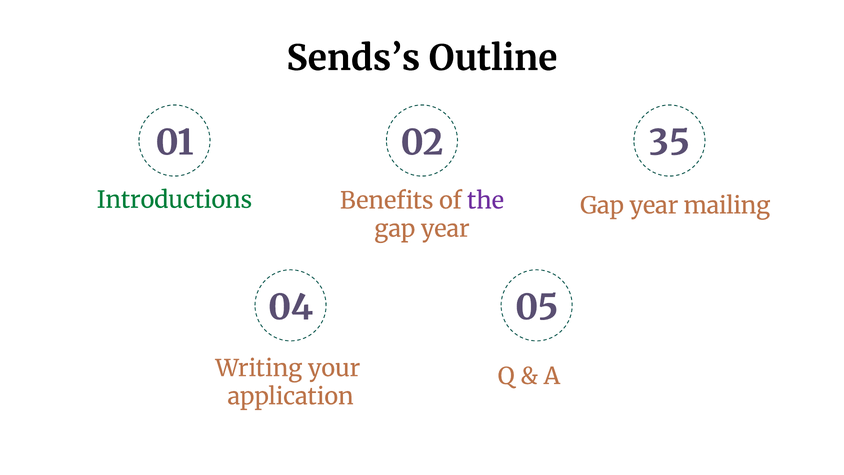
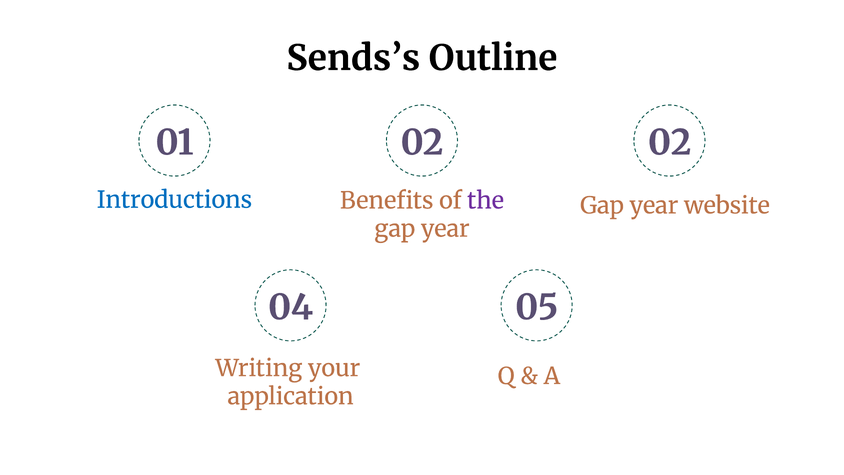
02 35: 35 -> 02 (670, 143)
Introductions colour: green -> blue (174, 200)
mailing: mailing -> website (727, 206)
